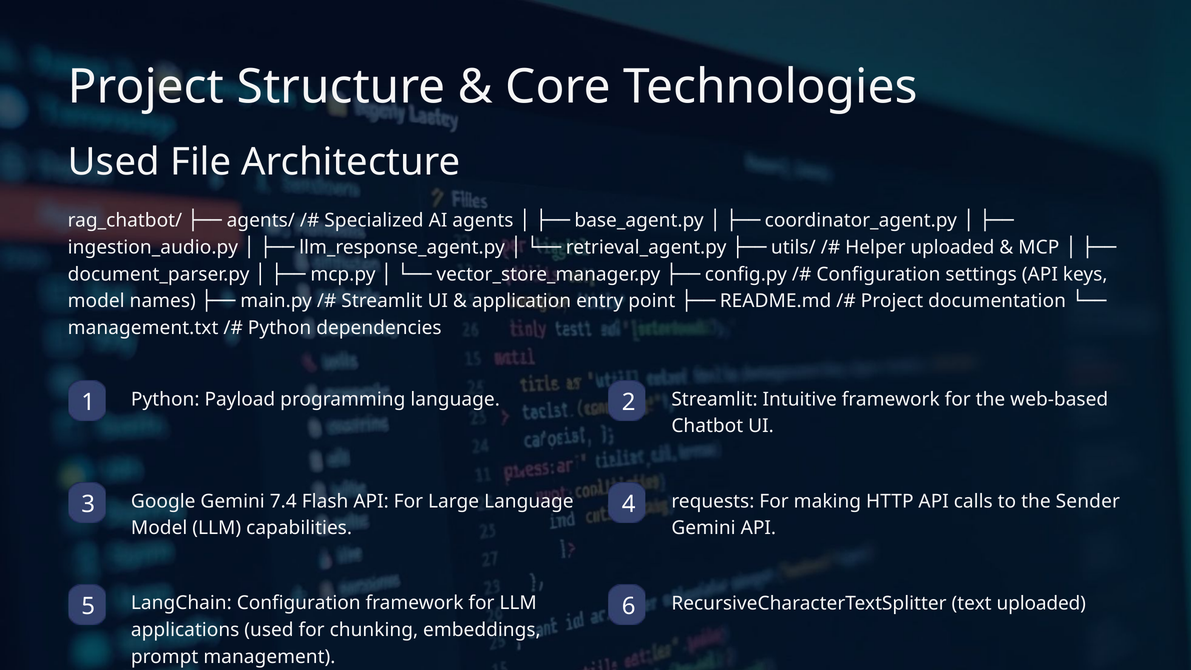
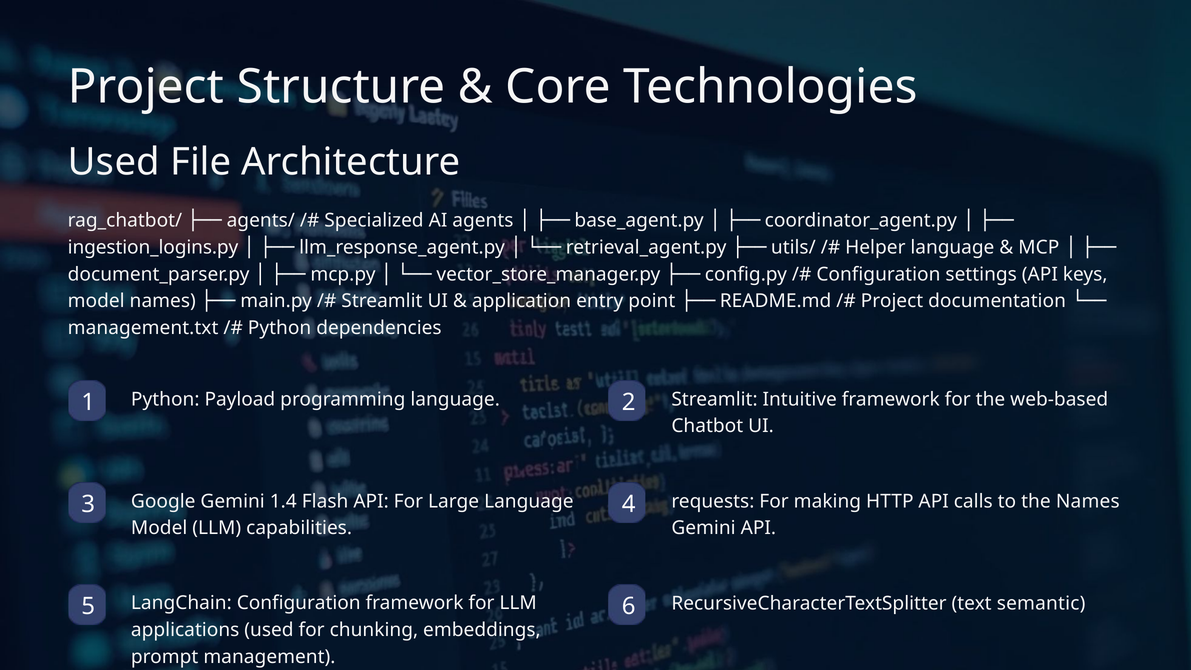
ingestion_audio.py: ingestion_audio.py -> ingestion_logins.py (153, 247)
Helper uploaded: uploaded -> language (952, 247)
7.4: 7.4 -> 1.4 (283, 501)
the Sender: Sender -> Names (1088, 501)
text uploaded: uploaded -> semantic (1041, 603)
